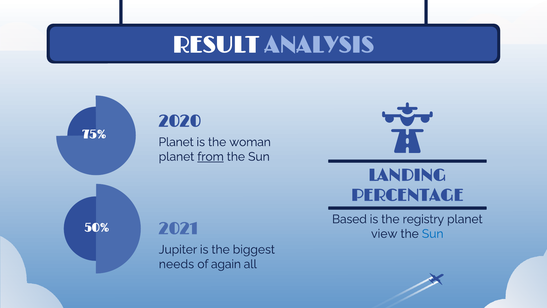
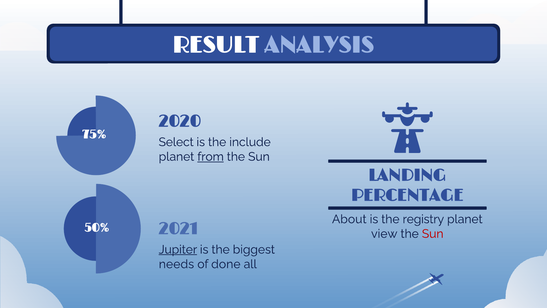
Planet: Planet -> Select (176, 142)
woman: woman -> include (250, 142)
Based: Based -> About (349, 219)
Sun colour: blue -> red (433, 234)
Jupiter underline: none -> present (178, 249)
again: again -> done (226, 264)
